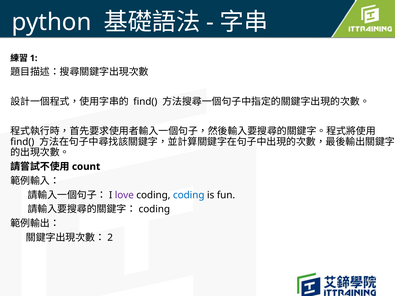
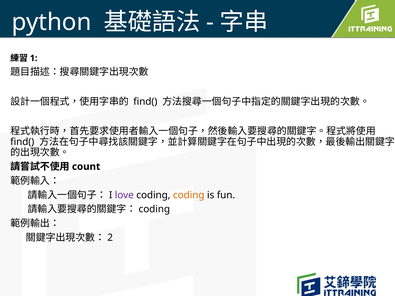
coding colour: blue -> orange (189, 195)
